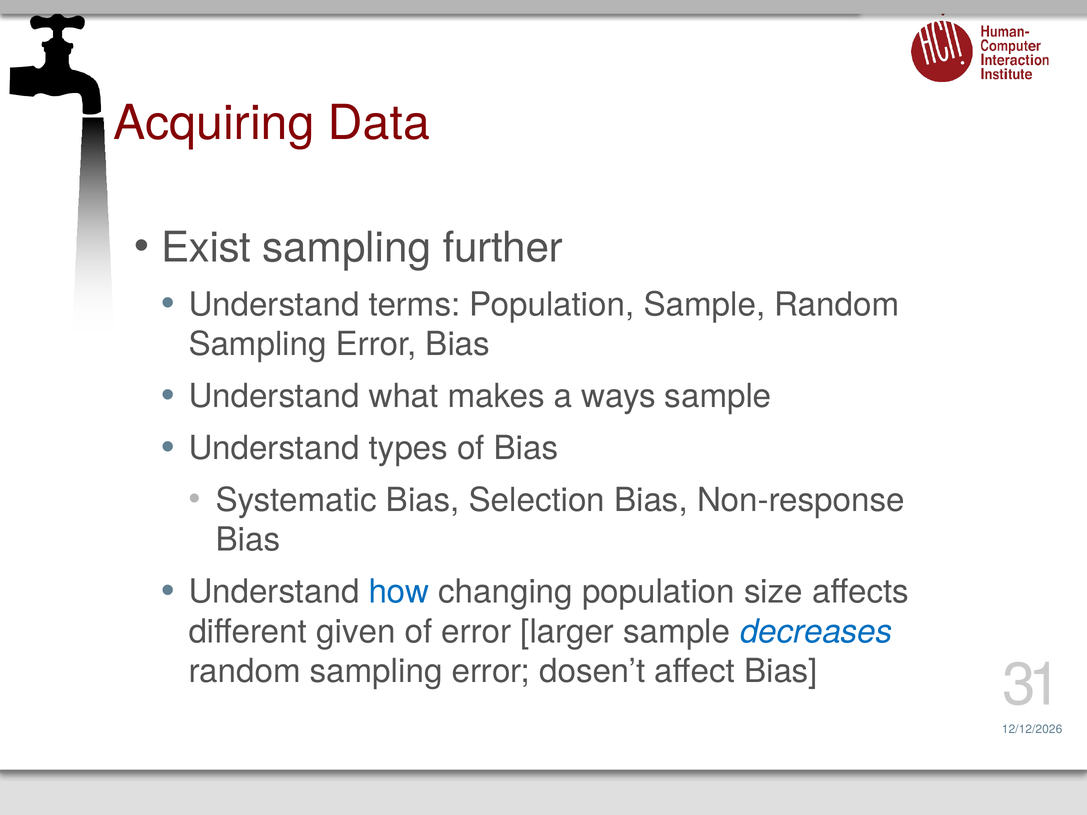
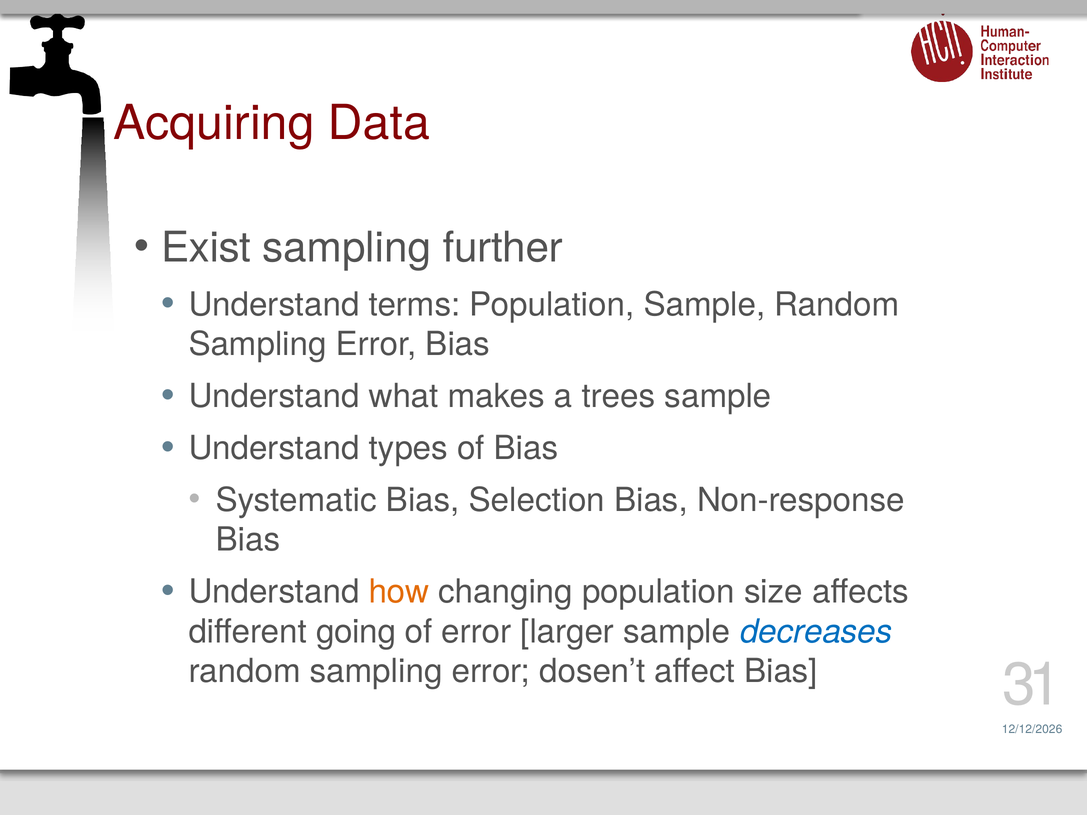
ways: ways -> trees (619, 396)
how colour: blue -> orange (399, 592)
given: given -> going (356, 632)
